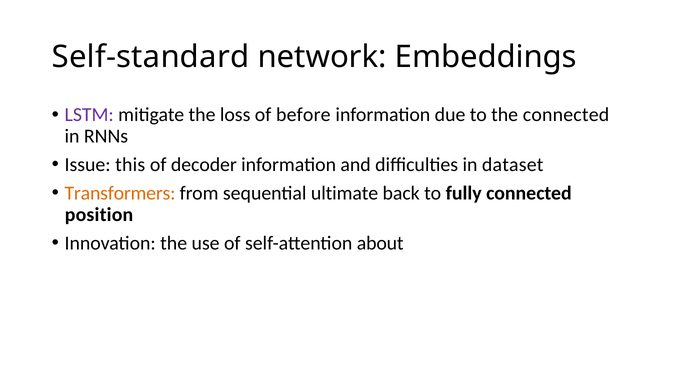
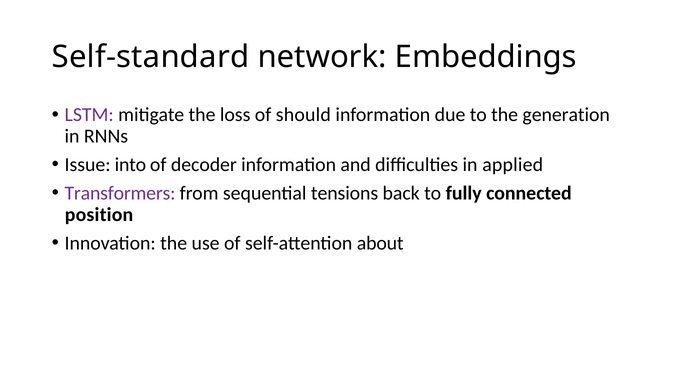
before: before -> should (303, 115)
the connected: connected -> generation (566, 115)
this: this -> into (130, 165)
dataset: dataset -> applied (513, 165)
Transformers colour: orange -> purple (120, 193)
ultimate: ultimate -> tensions (345, 193)
